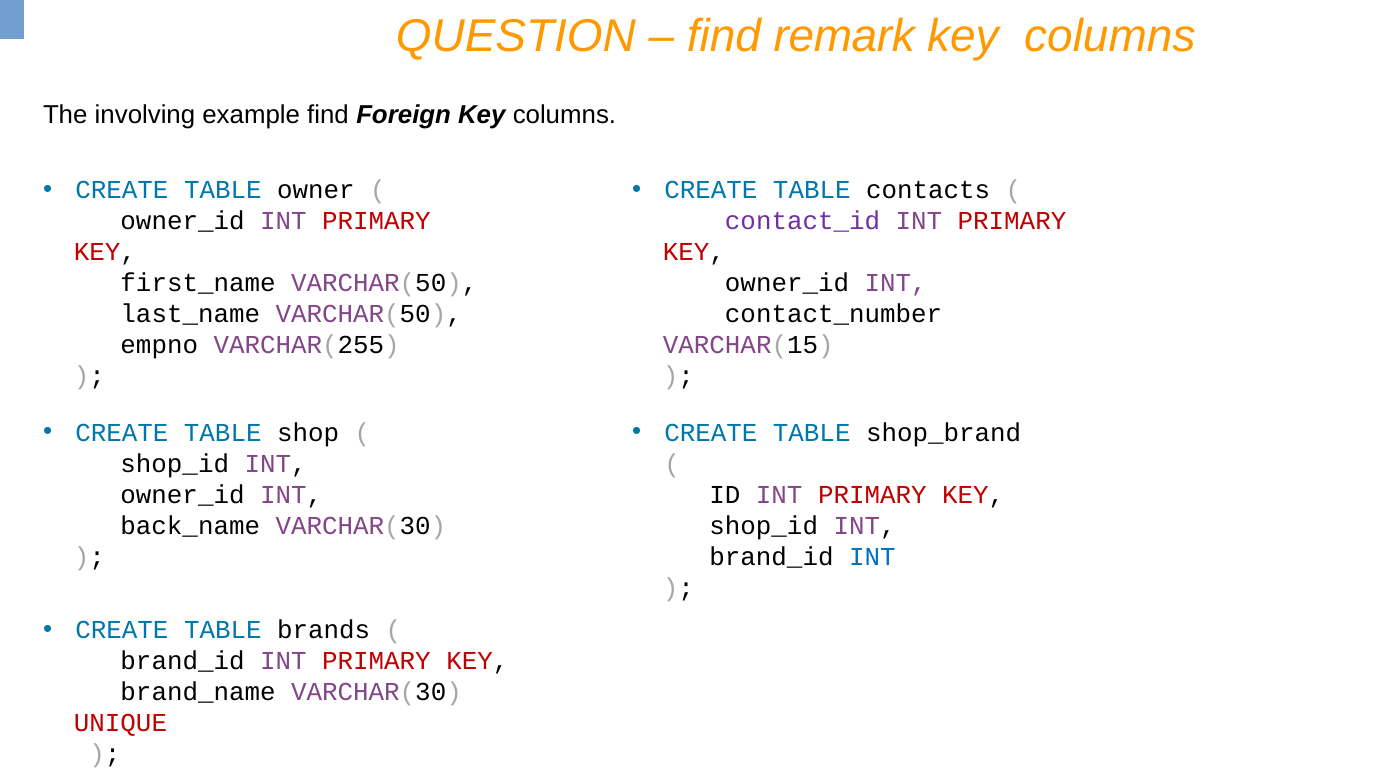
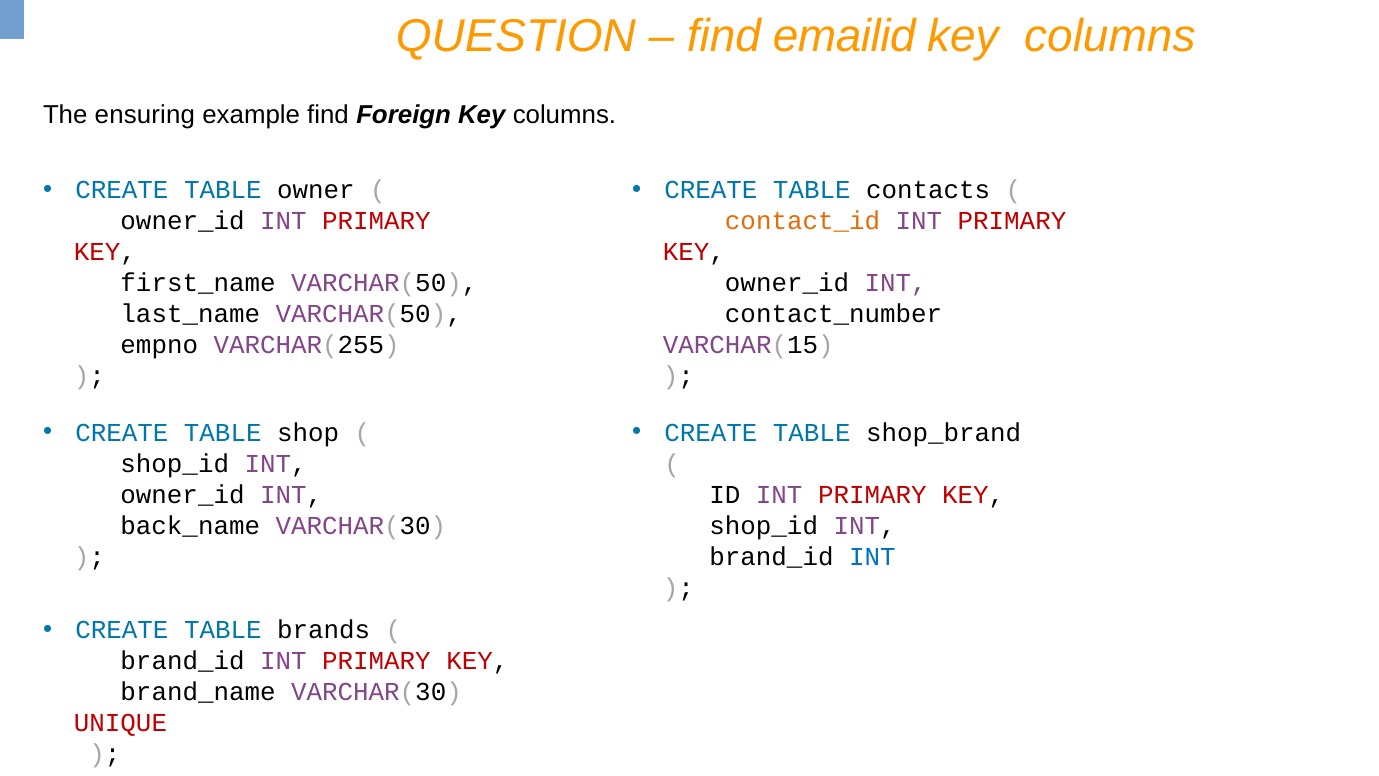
remark: remark -> emailid (844, 36)
involving: involving -> ensuring (145, 115)
contact_id colour: purple -> orange (803, 221)
